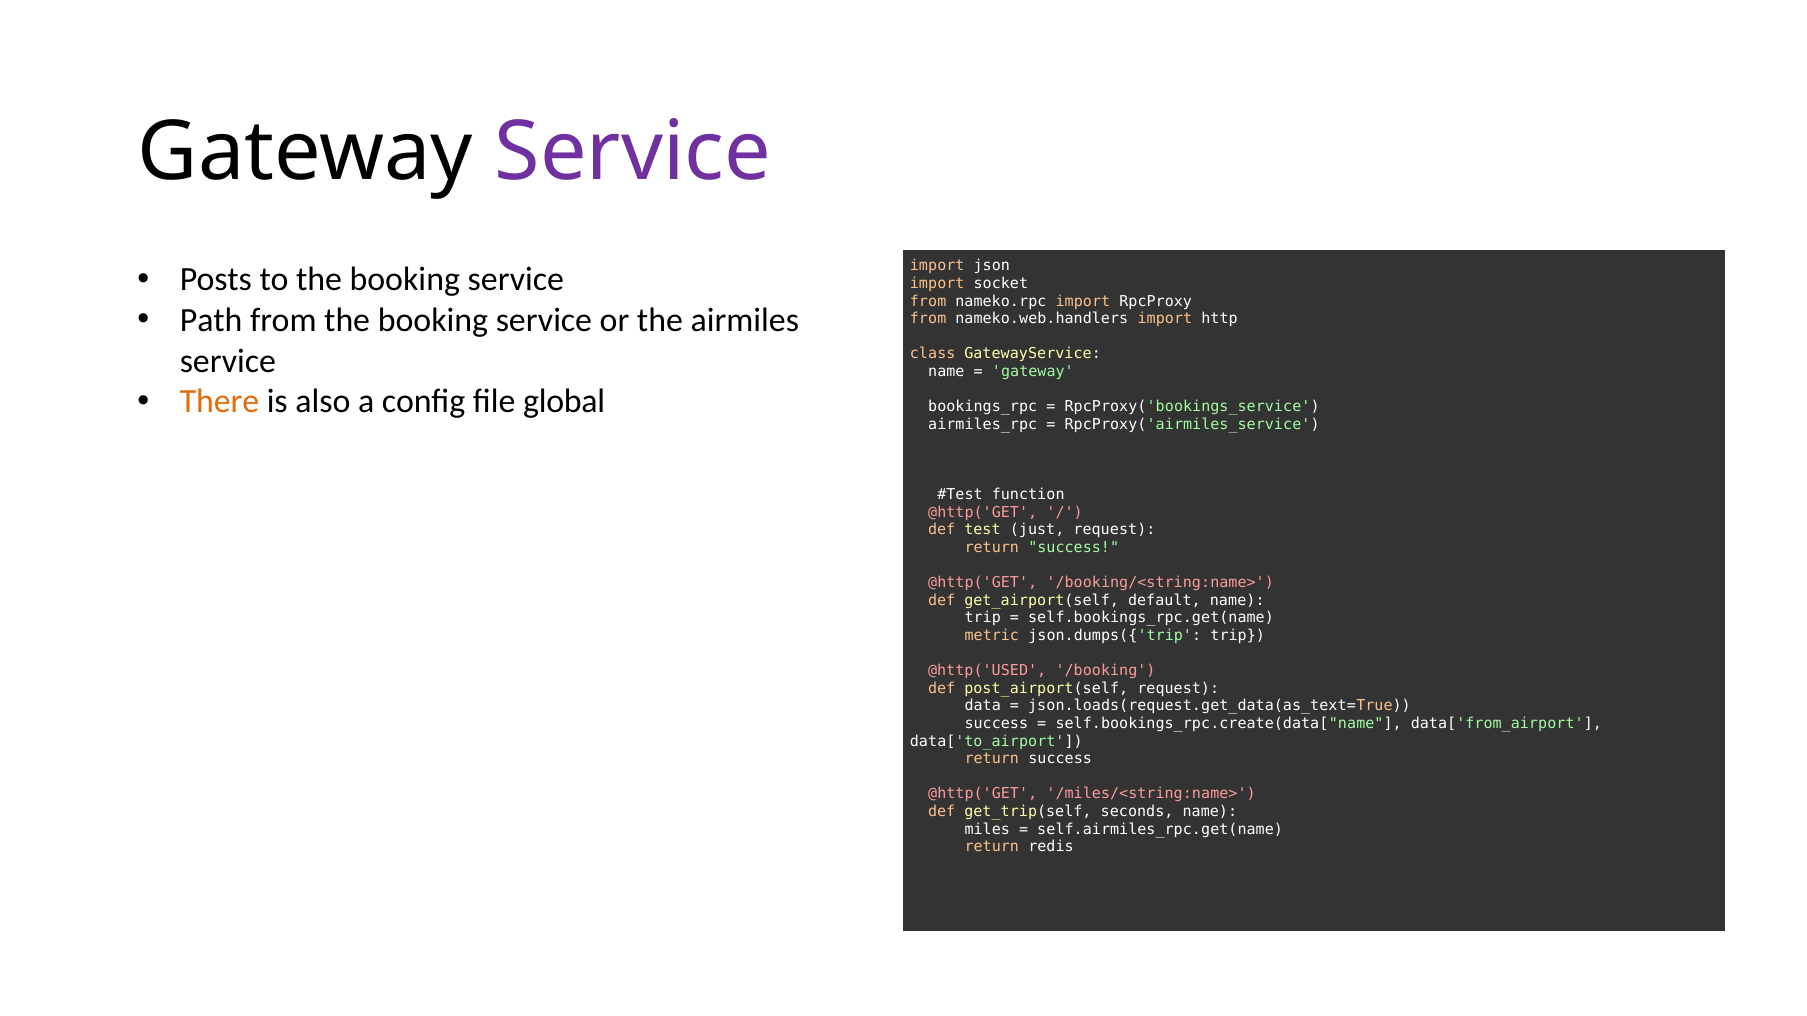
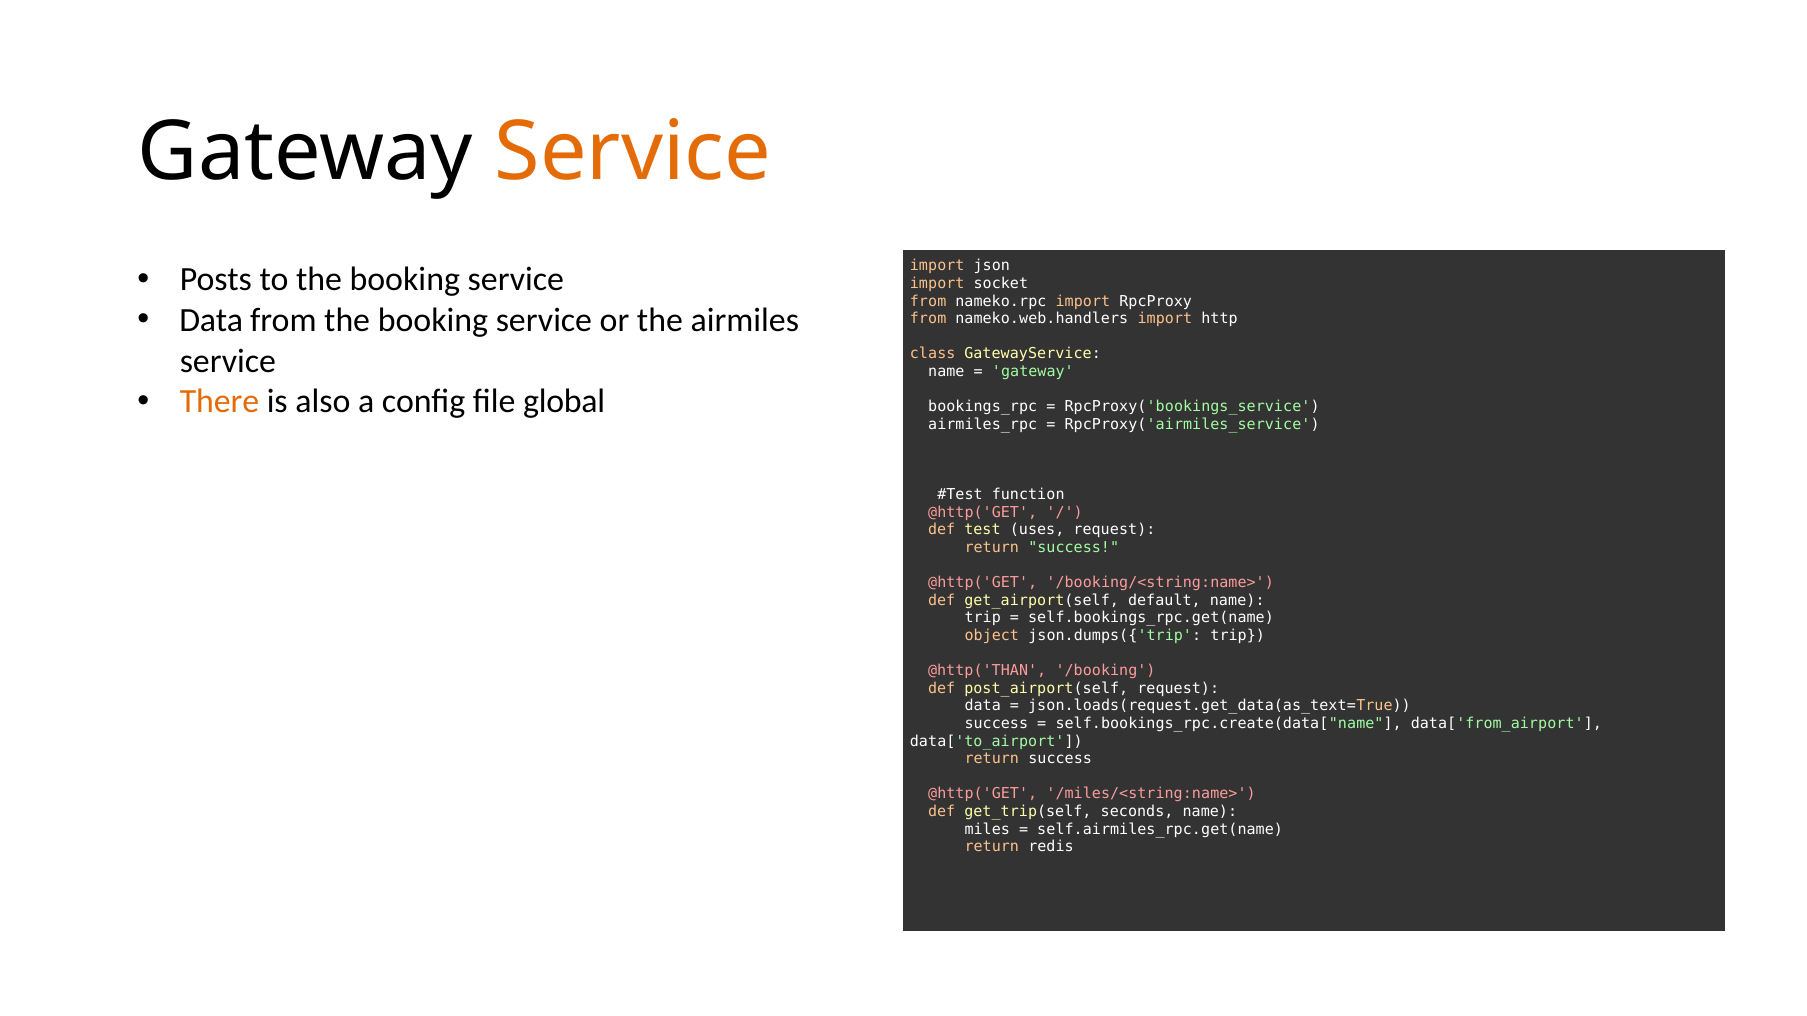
Service colour: purple -> orange (633, 152)
Path: Path -> Data (211, 321)
just: just -> uses (1037, 530)
metric: metric -> object (992, 636)
@http('USED: @http('USED -> @http('THAN (987, 671)
